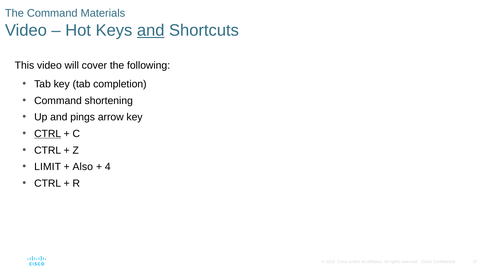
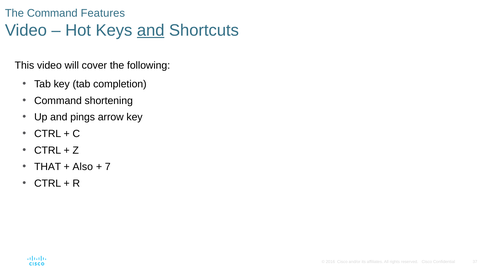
Materials: Materials -> Features (103, 13)
CTRL underline: present -> none (48, 134)
LIMIT: LIMIT -> THAT (48, 167)
4: 4 -> 7 (108, 167)
